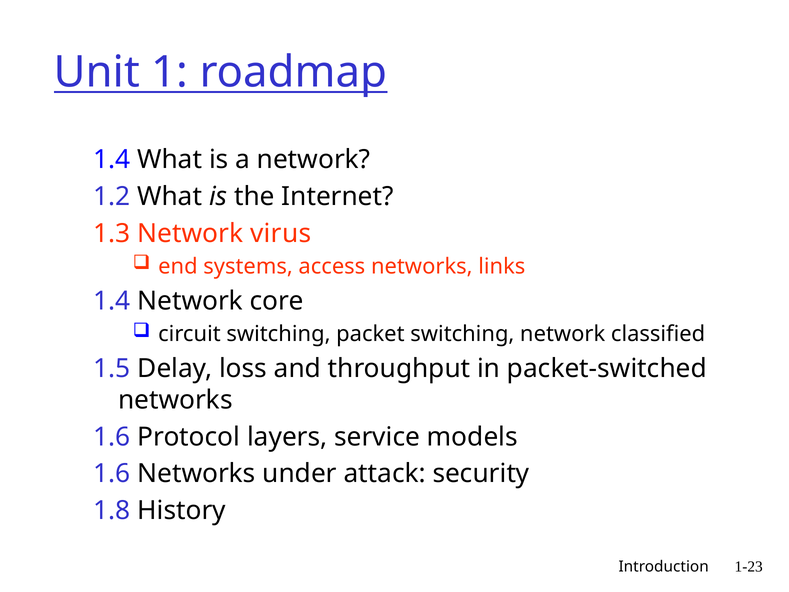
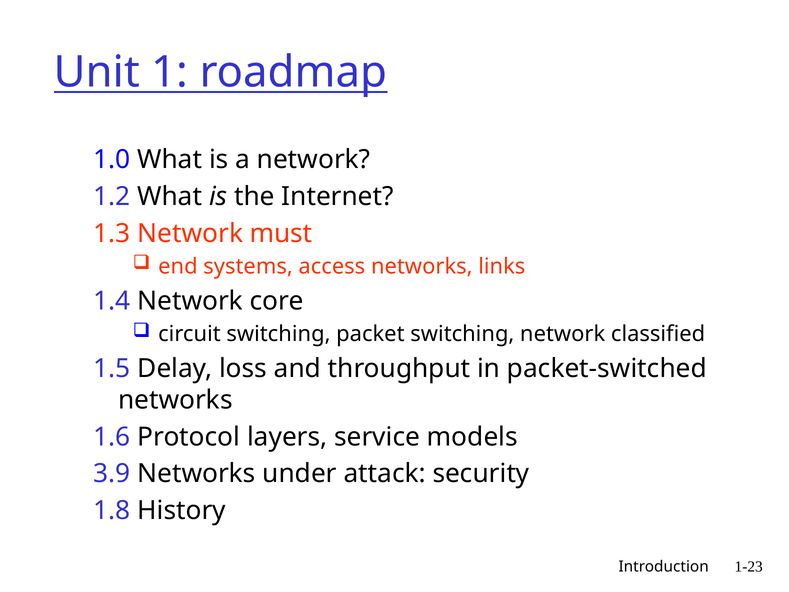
1.4: 1.4 -> 1.0 (112, 160)
virus: virus -> must (281, 233)
1.6: 1.6 -> 3.9 (112, 473)
